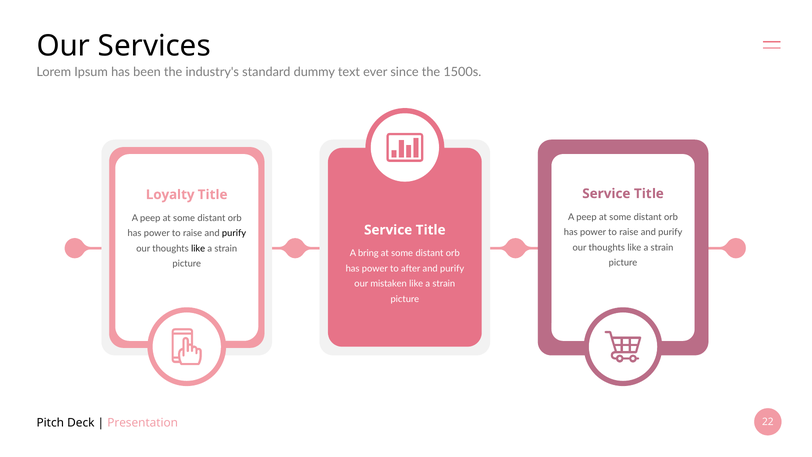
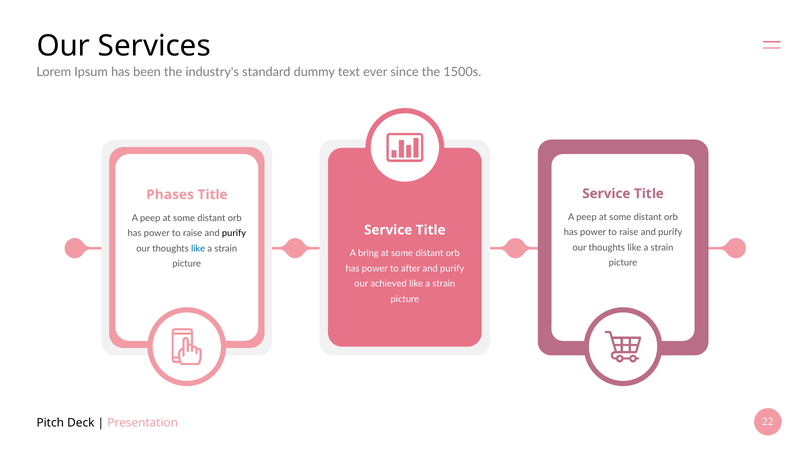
Loyalty: Loyalty -> Phases (170, 195)
like colour: black -> blue (198, 248)
mistaken: mistaken -> achieved (389, 284)
